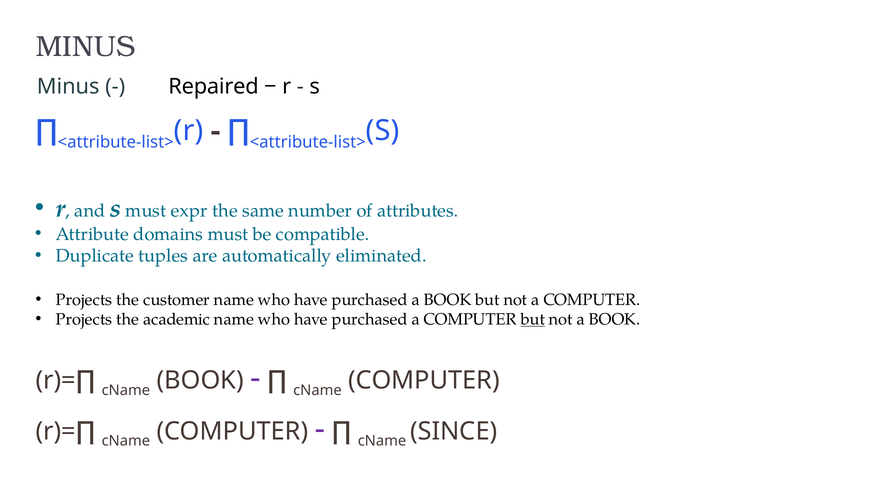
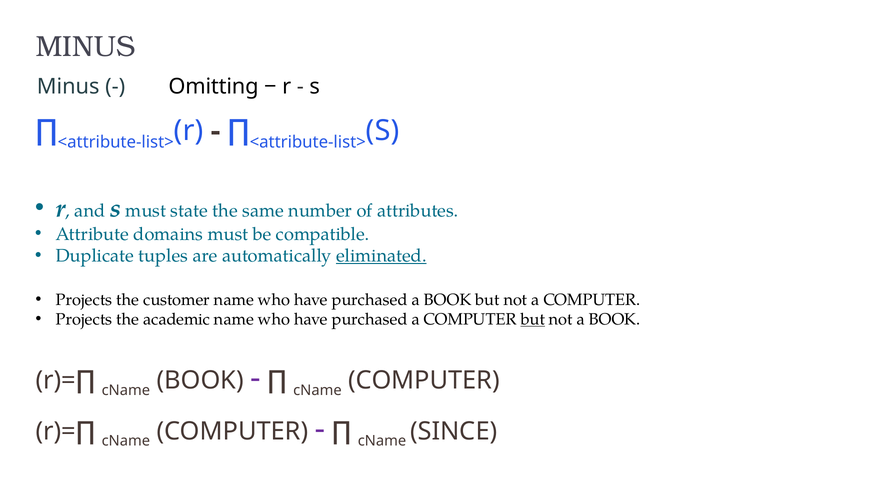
Repaired: Repaired -> Omitting (213, 87)
expr: expr -> state (189, 211)
eliminated underline: none -> present (381, 256)
